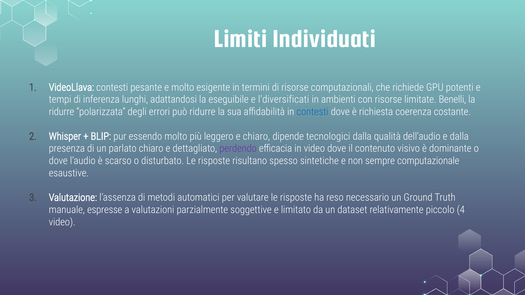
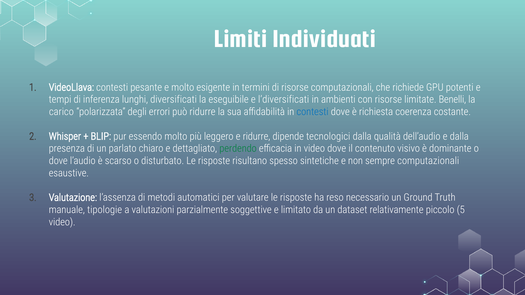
adattandosi: adattandosi -> diversificati (174, 100)
ridurre: ridurre -> carico (61, 112)
e chiaro: chiaro -> ridurre (257, 136)
perdendo colour: purple -> green (238, 149)
sempre computazionale: computazionale -> computazionali (428, 161)
espresse: espresse -> tipologie (105, 210)
4: 4 -> 5 (461, 210)
